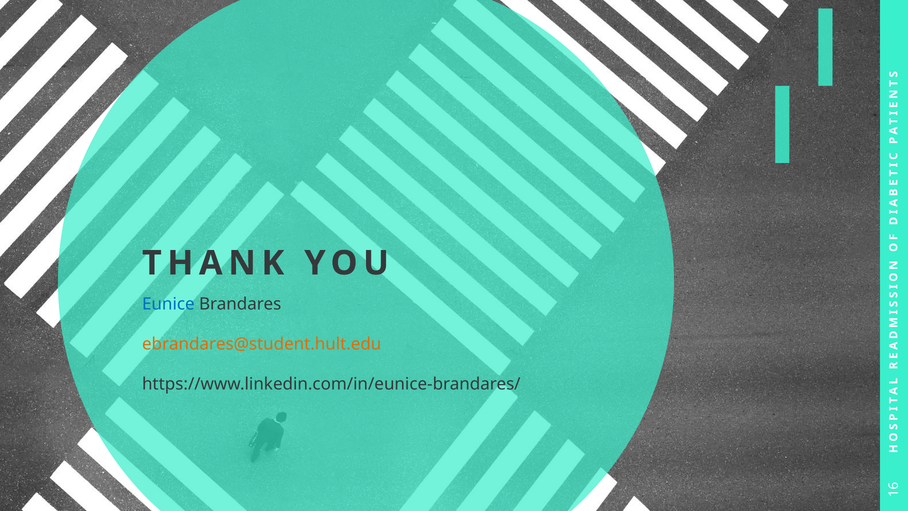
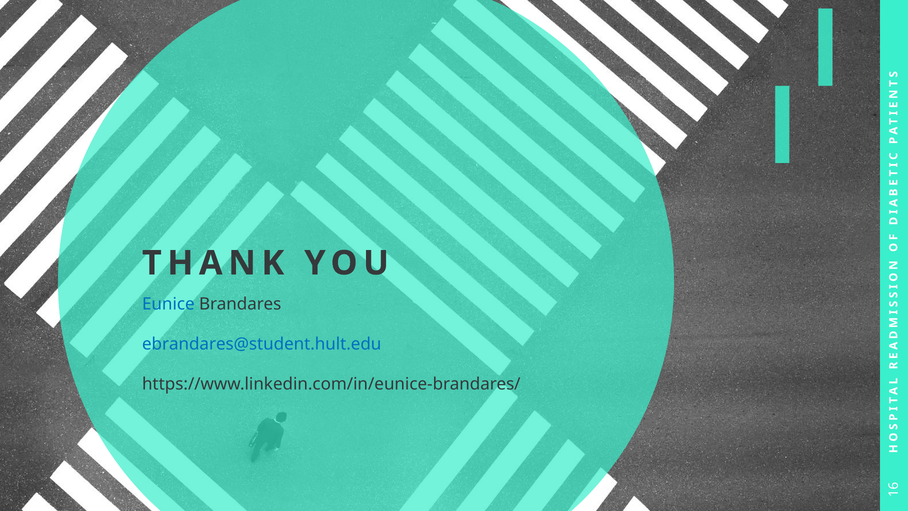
ebrandares@student.hult.edu colour: orange -> blue (262, 344)
